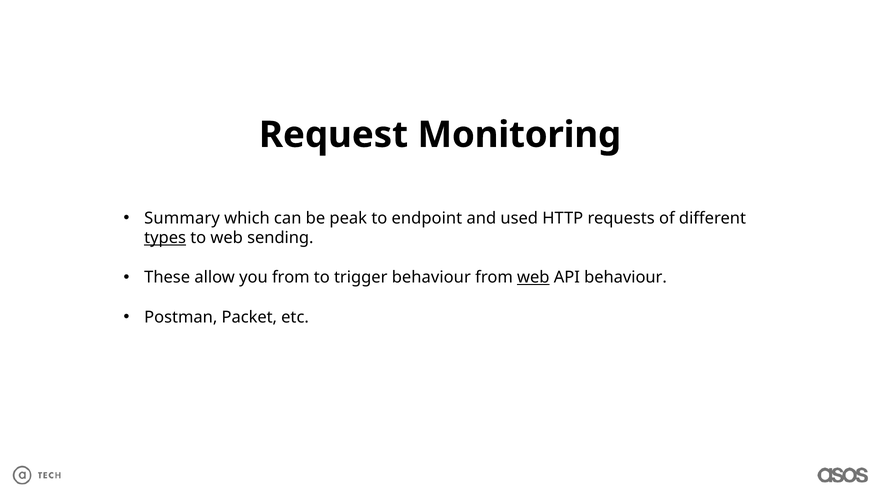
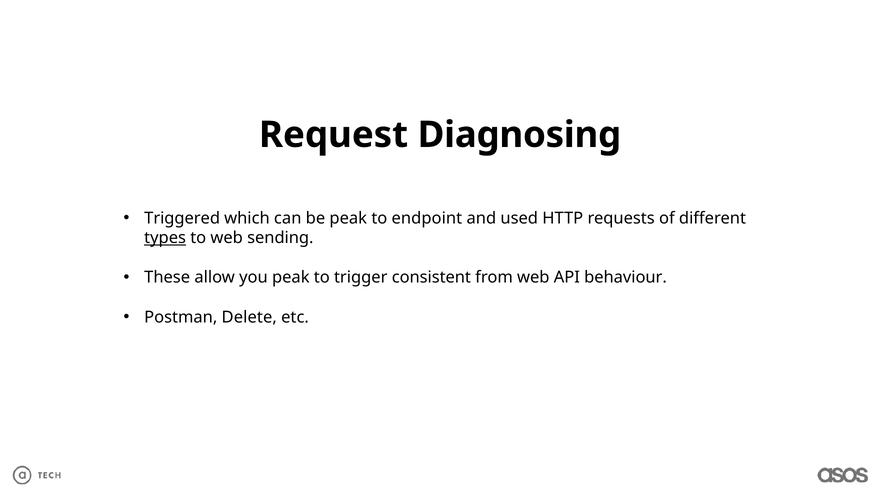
Monitoring: Monitoring -> Diagnosing (519, 135)
Summary: Summary -> Triggered (182, 218)
you from: from -> peak (291, 278)
trigger behaviour: behaviour -> consistent (431, 278)
web underline: present -> none (533, 278)
Packet: Packet -> Delete (249, 317)
